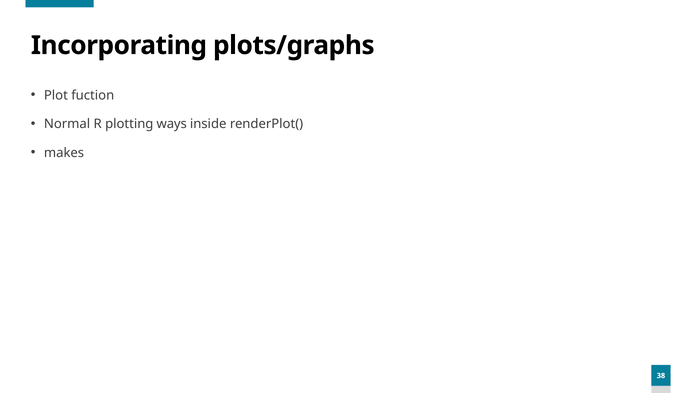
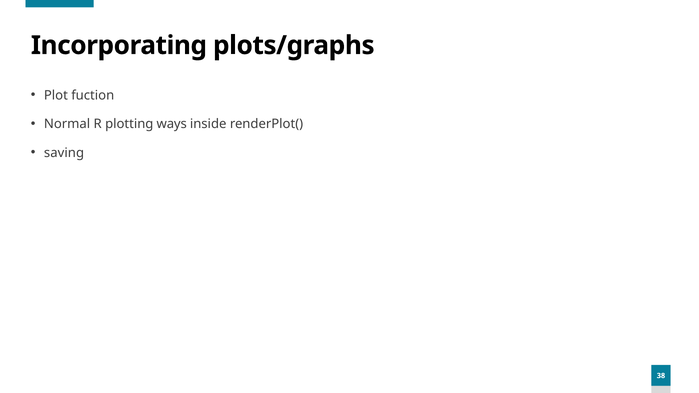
makes: makes -> saving (64, 153)
